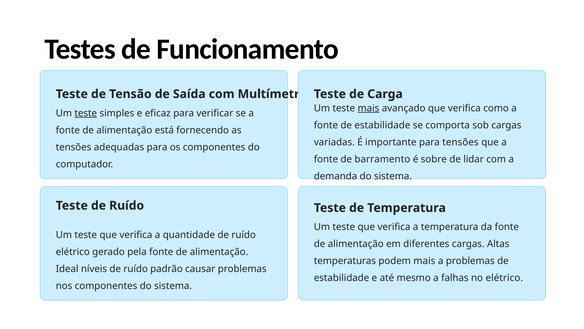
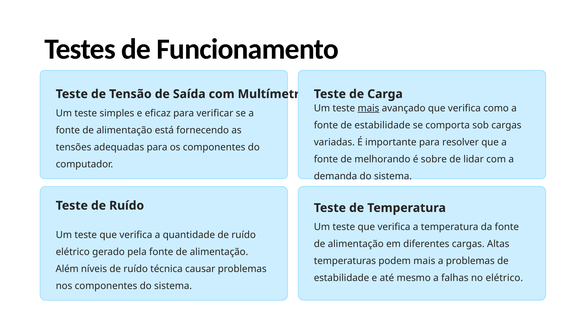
teste underline: present -> none (86, 113)
para tensões: tensões -> resolver (461, 142)
barramento: barramento -> melhorando (382, 159)
Ideal: Ideal -> Além (67, 269)
padrão: padrão -> técnica (166, 269)
